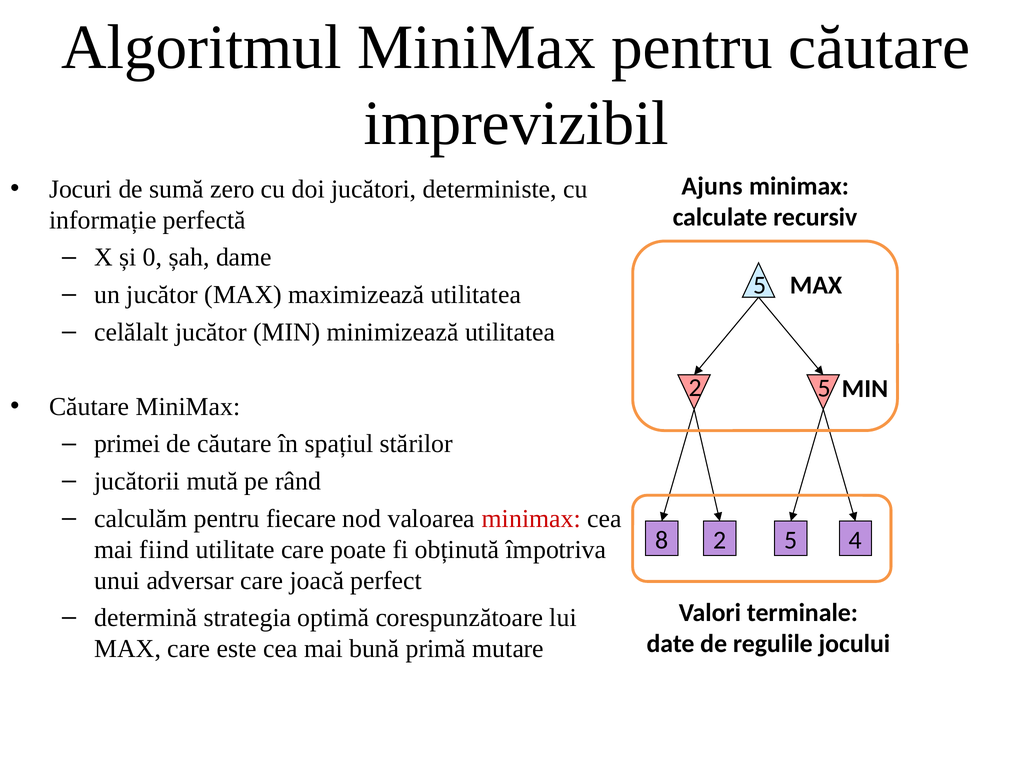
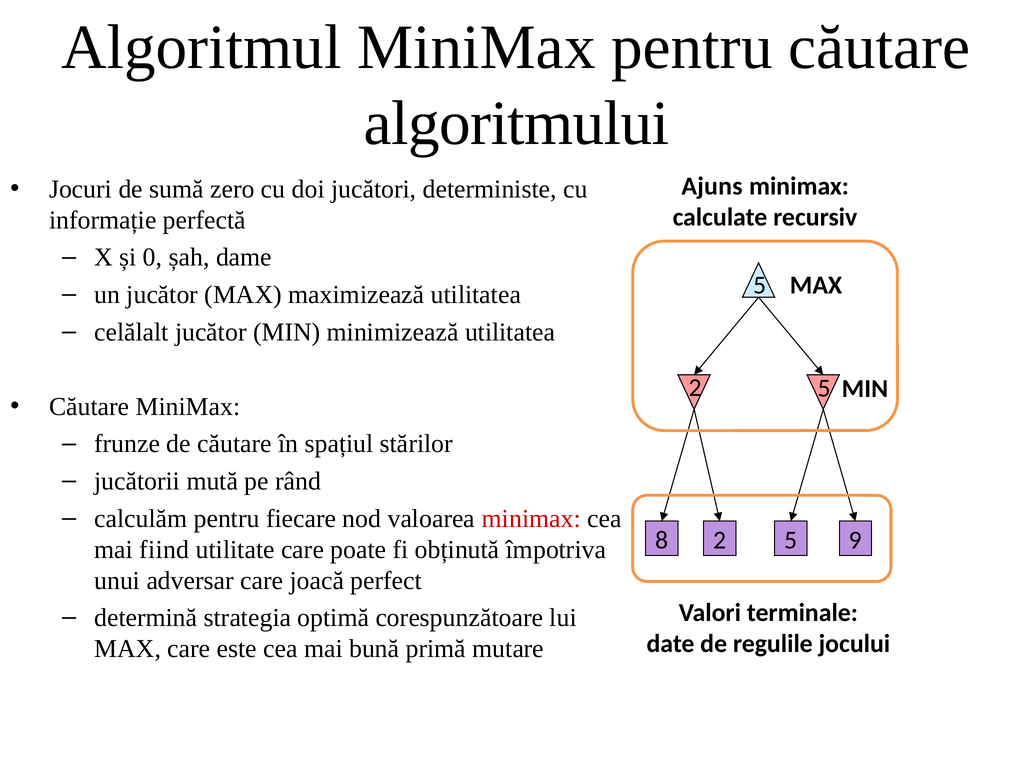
imprevizibil: imprevizibil -> algoritmului (517, 123)
primei: primei -> frunze (127, 444)
4: 4 -> 9 (855, 540)
